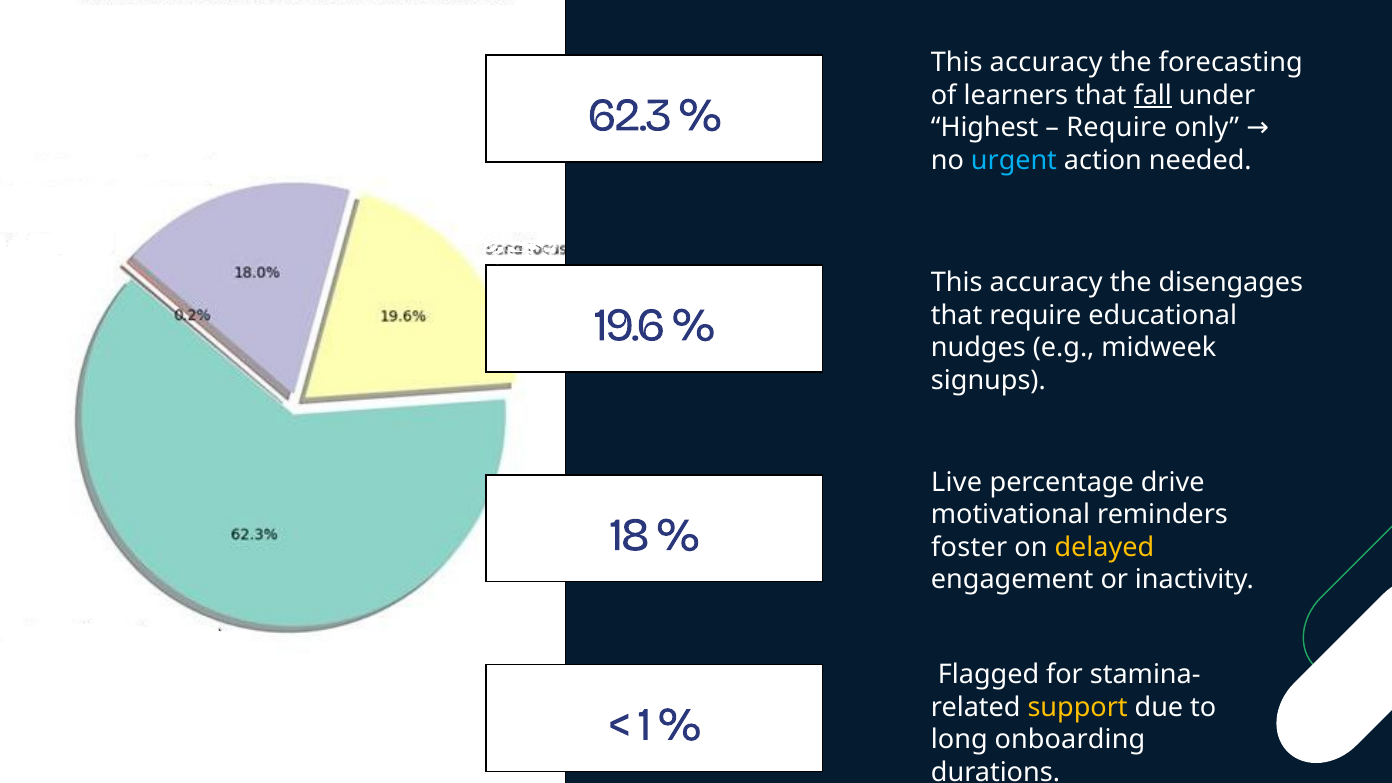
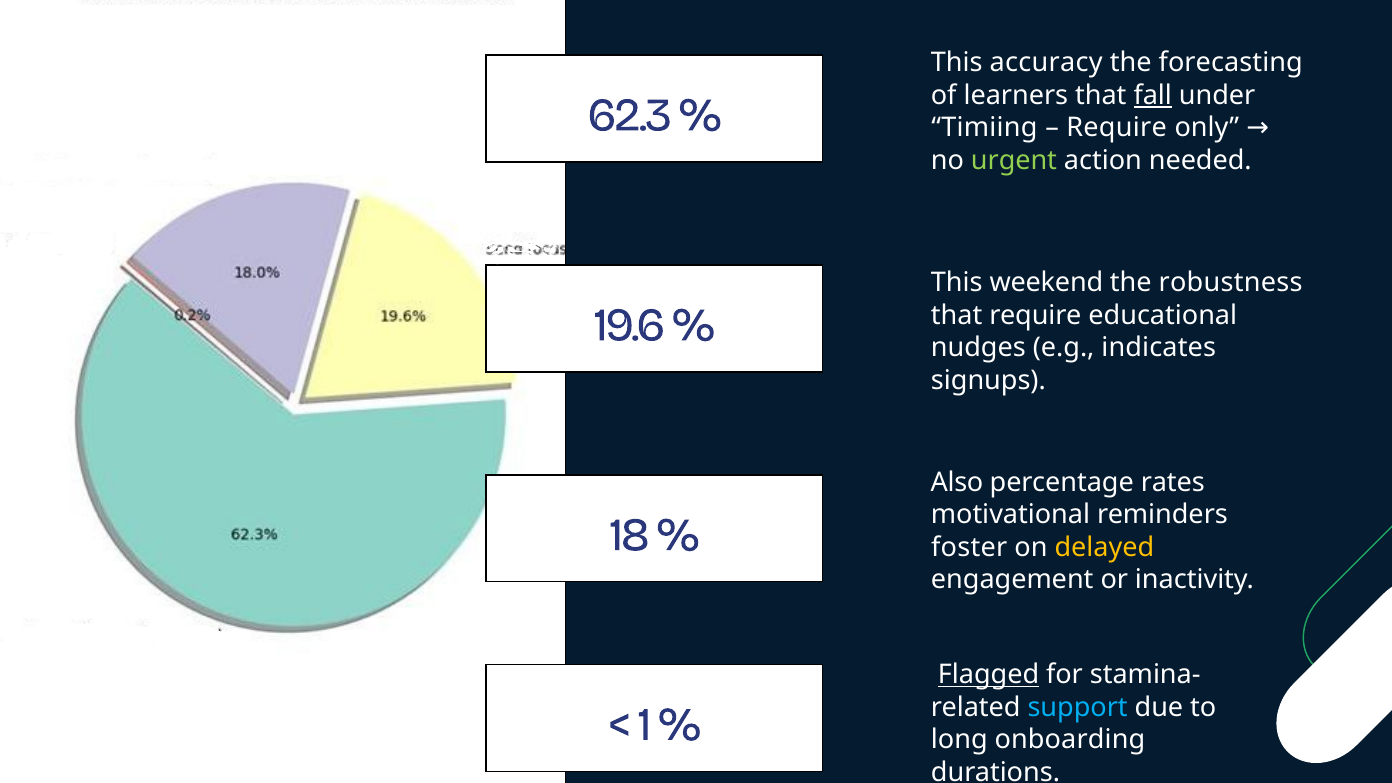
Highest: Highest -> Timiing (984, 128)
urgent colour: light blue -> light green (1014, 160)
accuracy: accuracy -> weekend (1046, 283)
disengages: disengages -> robustness (1231, 283)
midweek: midweek -> indicates (1159, 348)
Live: Live -> Also (957, 483)
drive: drive -> rates (1173, 483)
Flagged underline: none -> present (989, 675)
support colour: yellow -> light blue (1078, 707)
